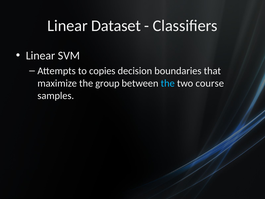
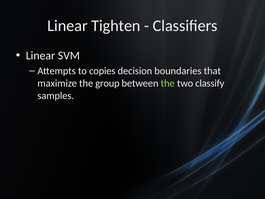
Dataset: Dataset -> Tighten (116, 26)
the colour: light blue -> light green (168, 83)
course: course -> classify (210, 83)
